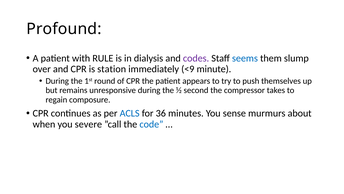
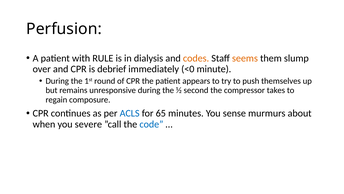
Profound: Profound -> Perfusion (64, 29)
codes colour: purple -> orange (196, 58)
seems colour: blue -> orange (245, 58)
station: station -> debrief (112, 69)
<9: <9 -> <0 (188, 69)
36: 36 -> 65 (161, 113)
